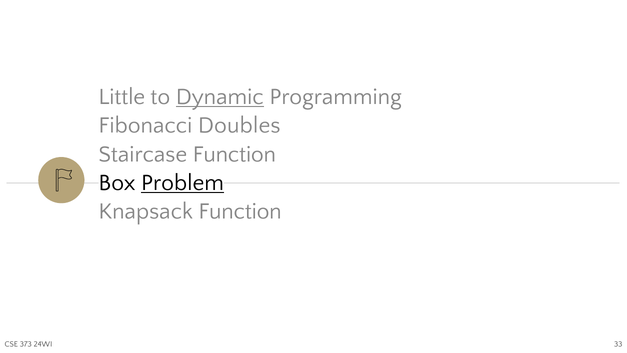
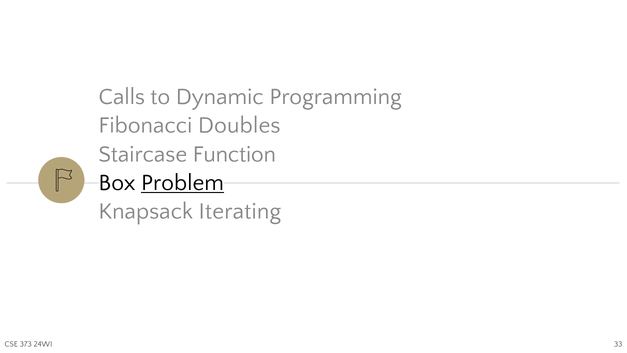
Little: Little -> Calls (122, 97)
Dynamic underline: present -> none (220, 97)
Knapsack Function: Function -> Iterating (240, 211)
